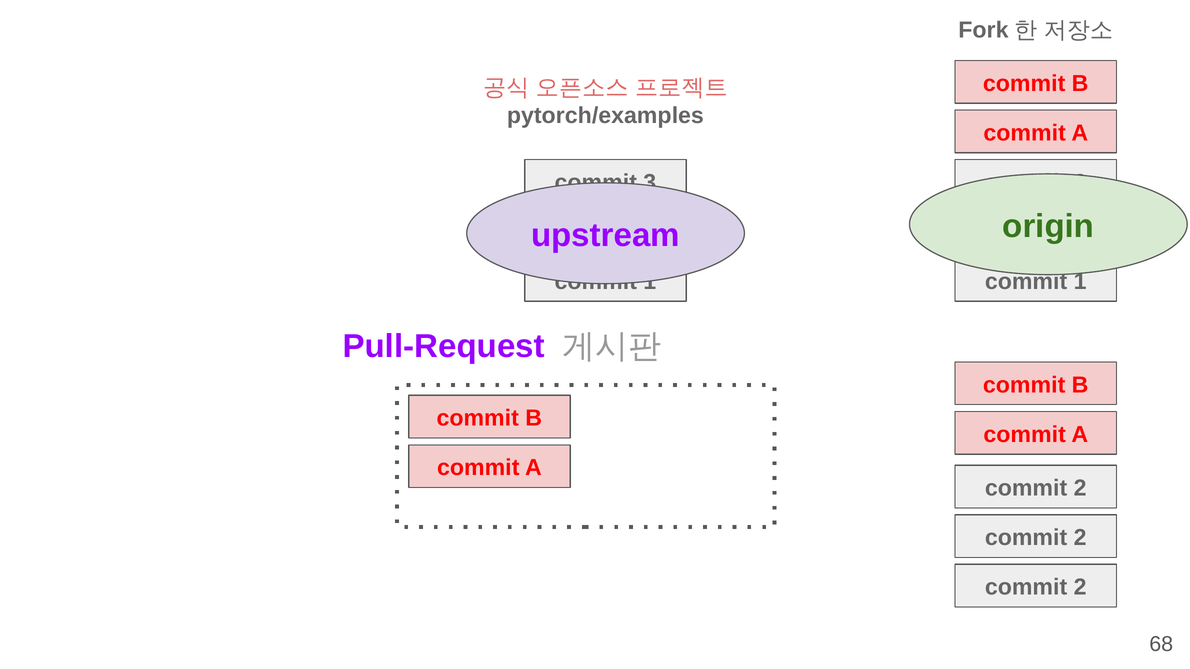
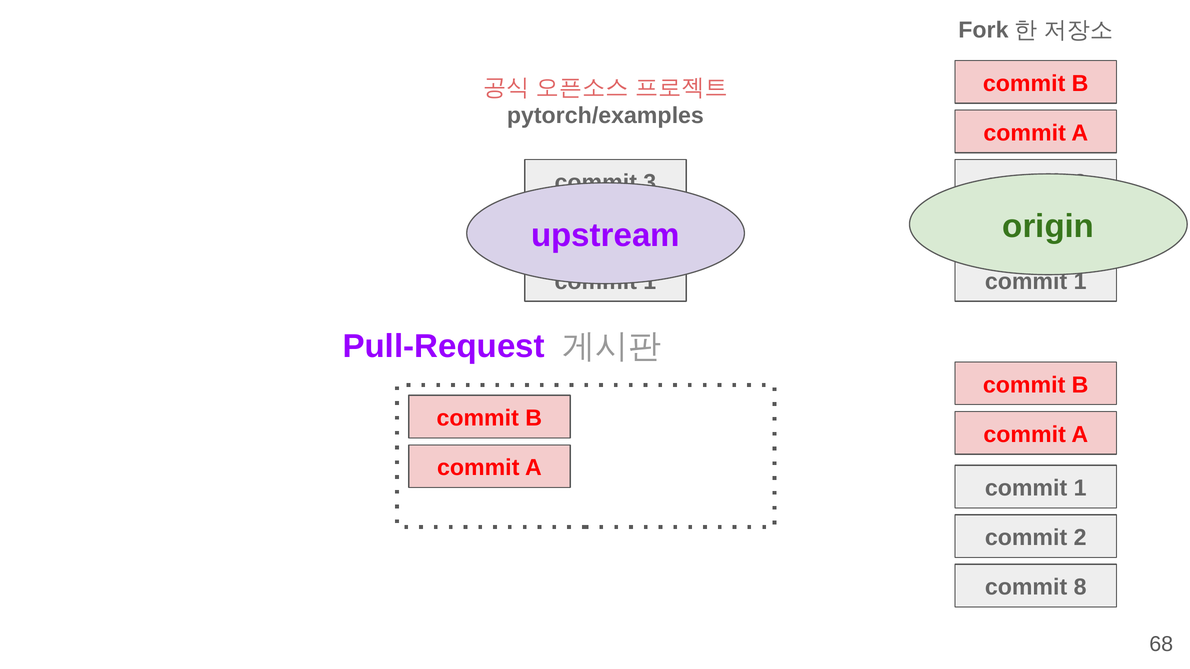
2: 2 -> 1 (1080, 489)
2: 2 -> 8 (1080, 588)
